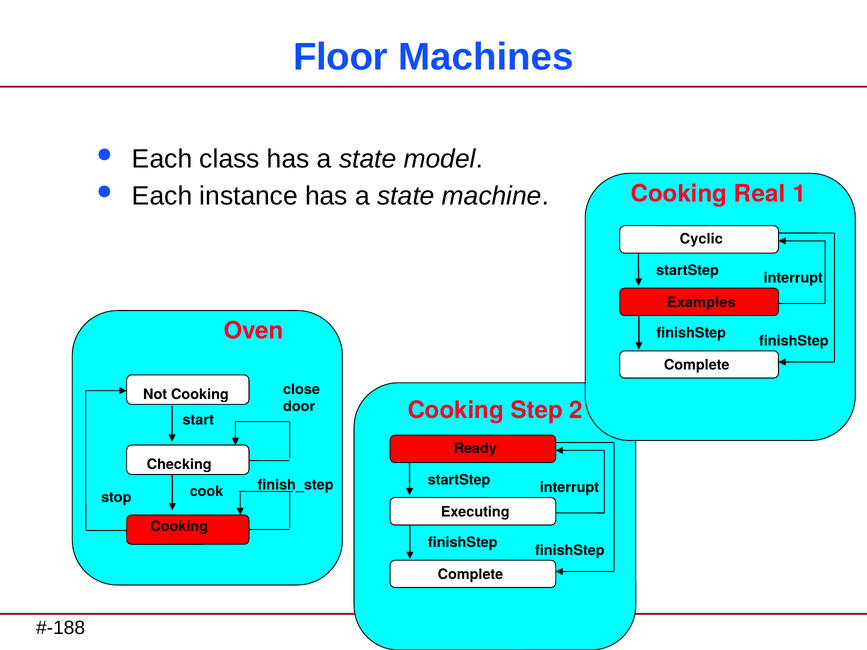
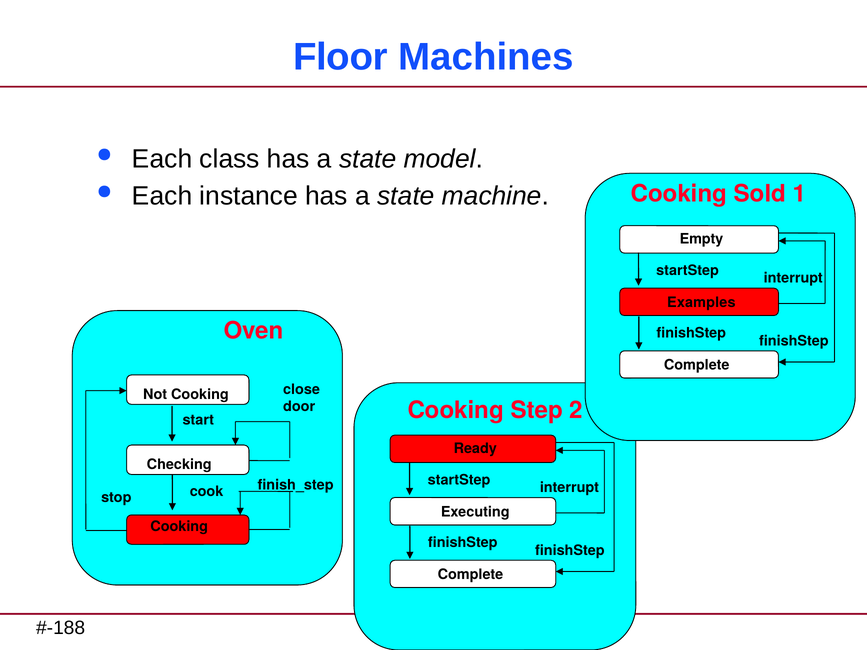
Real: Real -> Sold (760, 194)
Cyclic: Cyclic -> Empty (701, 239)
